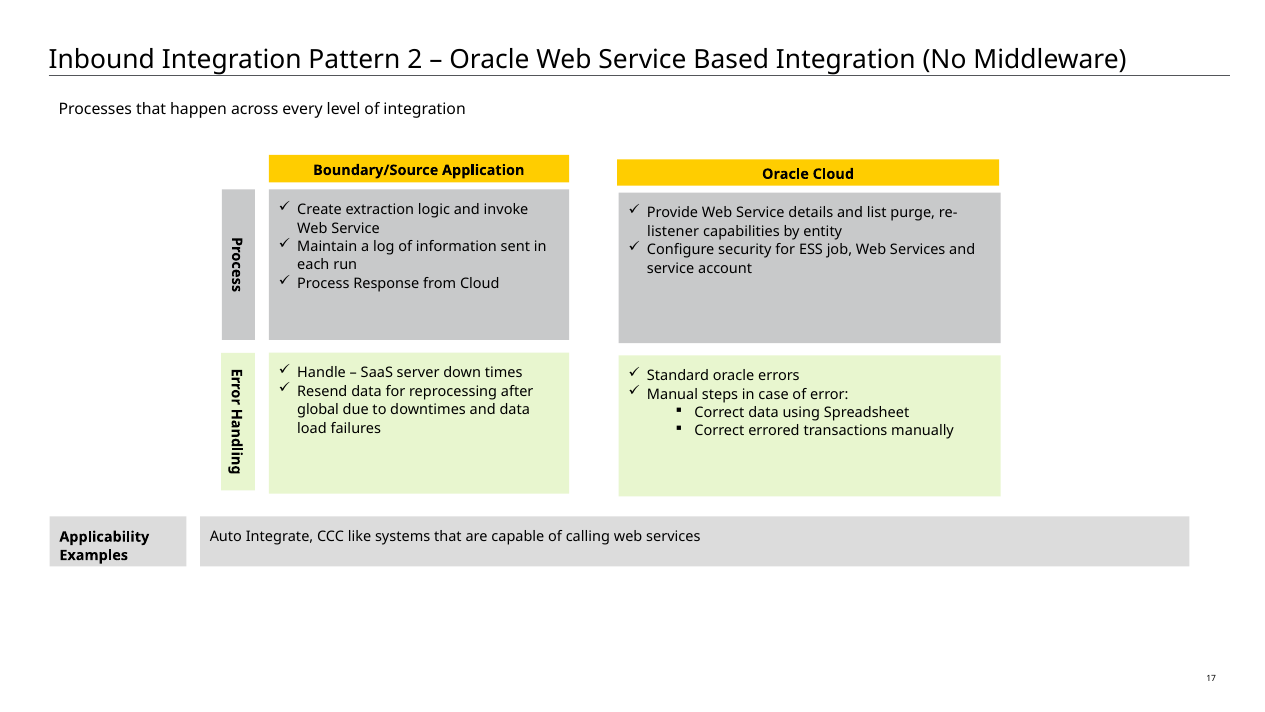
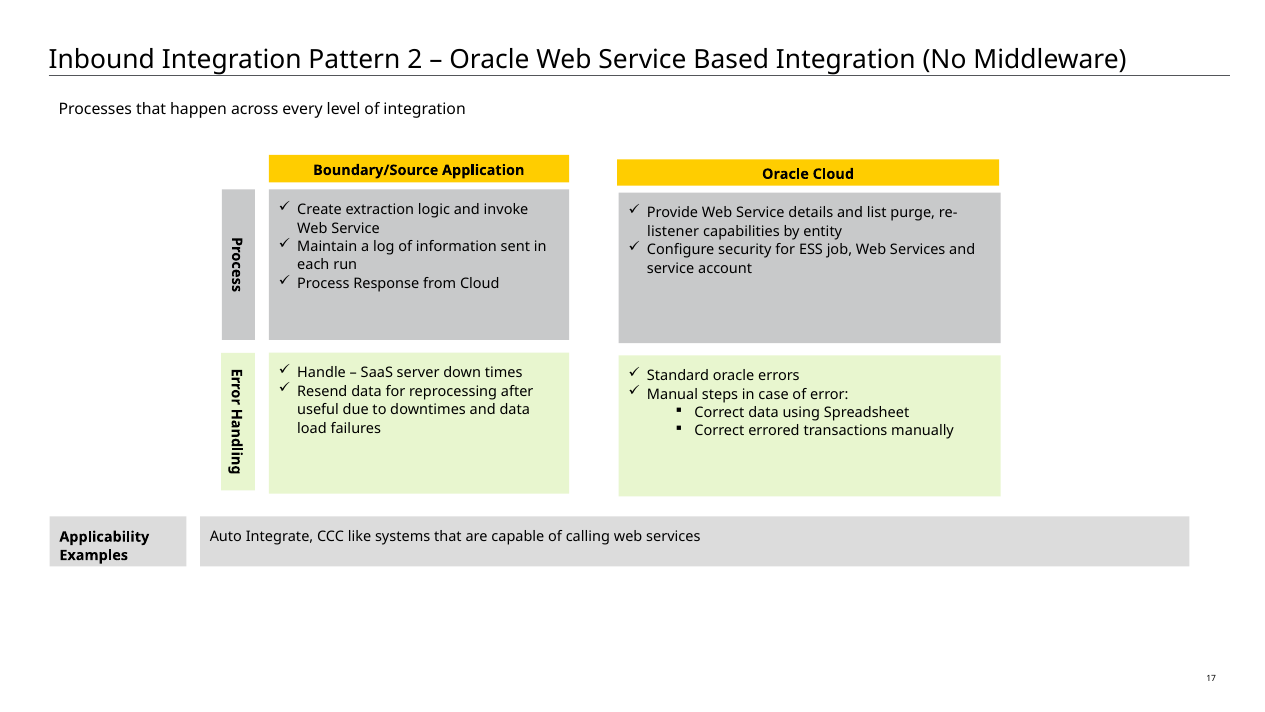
global: global -> useful (318, 410)
